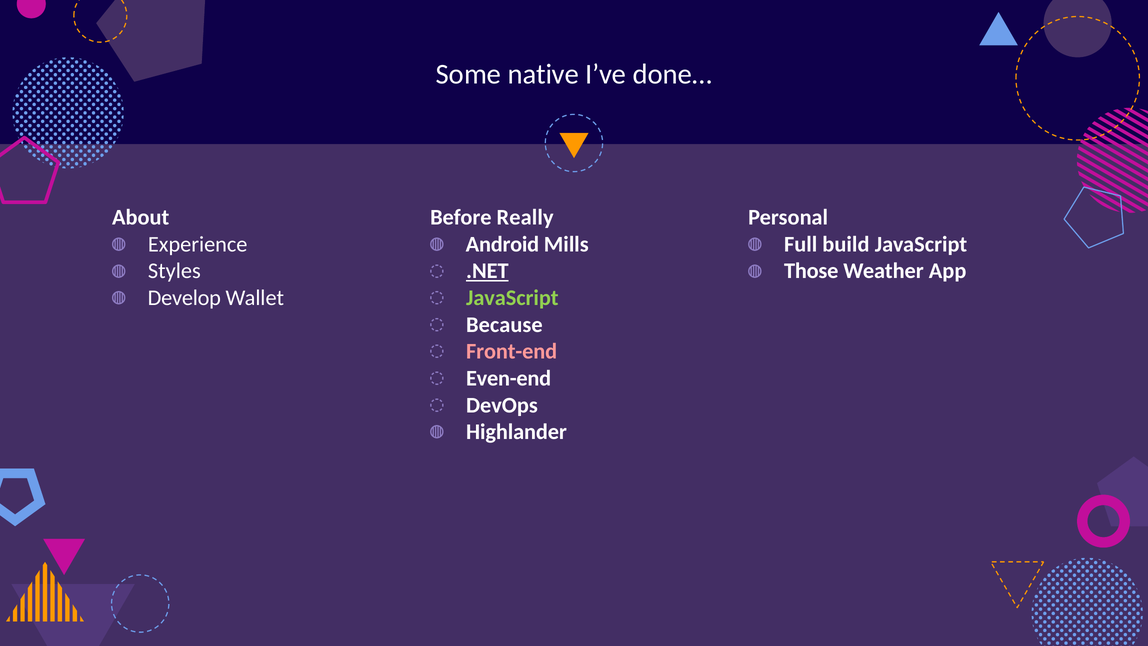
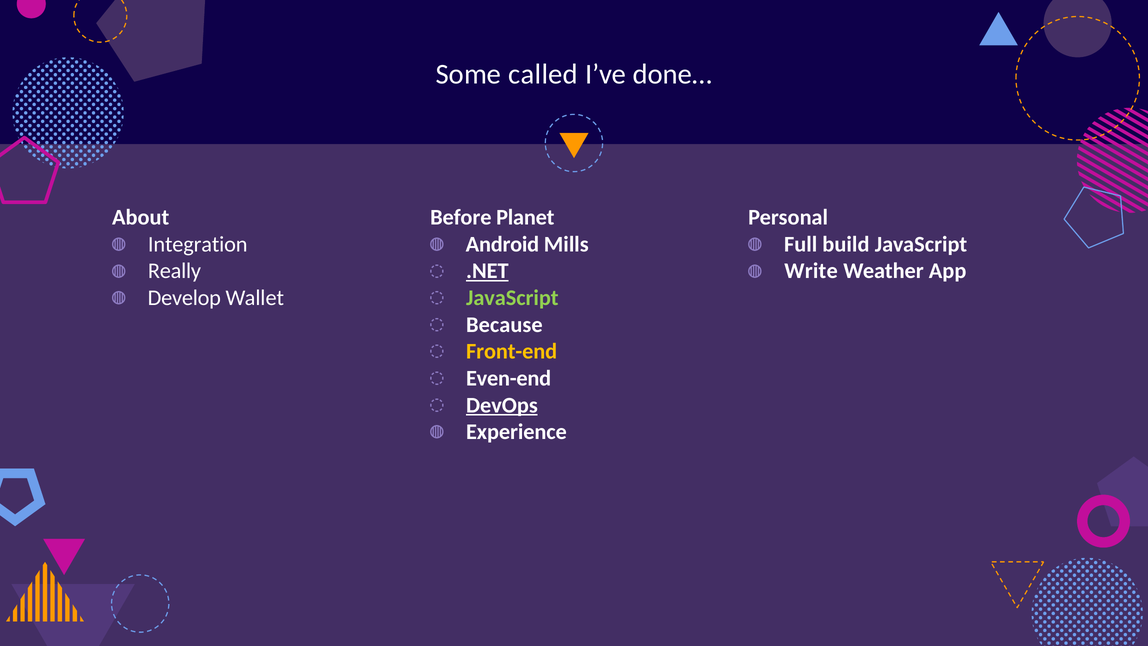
native: native -> called (543, 74)
Really: Really -> Planet (525, 217)
Experience: Experience -> Integration (198, 244)
Styles: Styles -> Really (175, 271)
Those: Those -> Write (811, 271)
Front-end colour: pink -> yellow (512, 351)
DevOps underline: none -> present (502, 405)
Highlander: Highlander -> Experience (516, 432)
